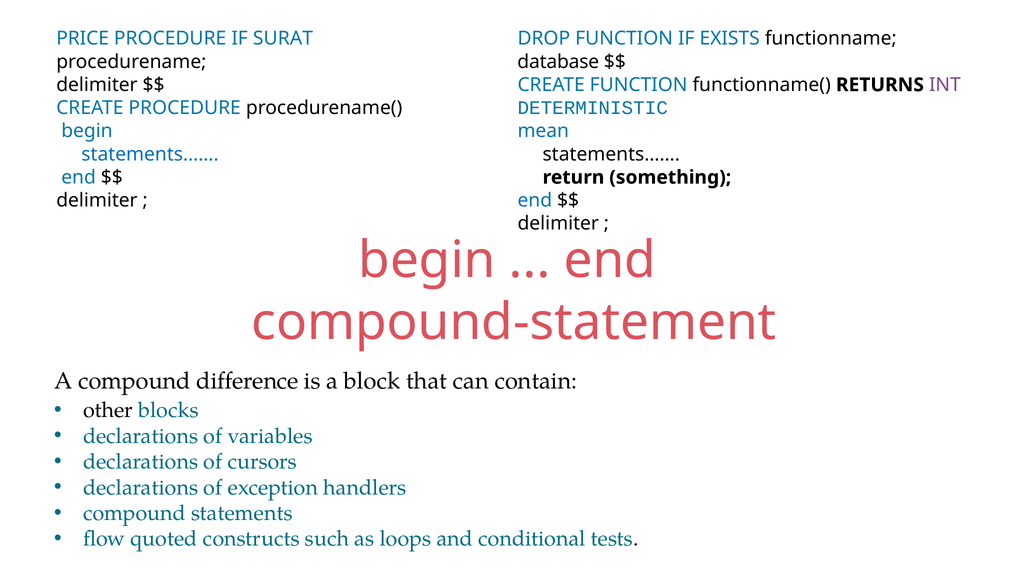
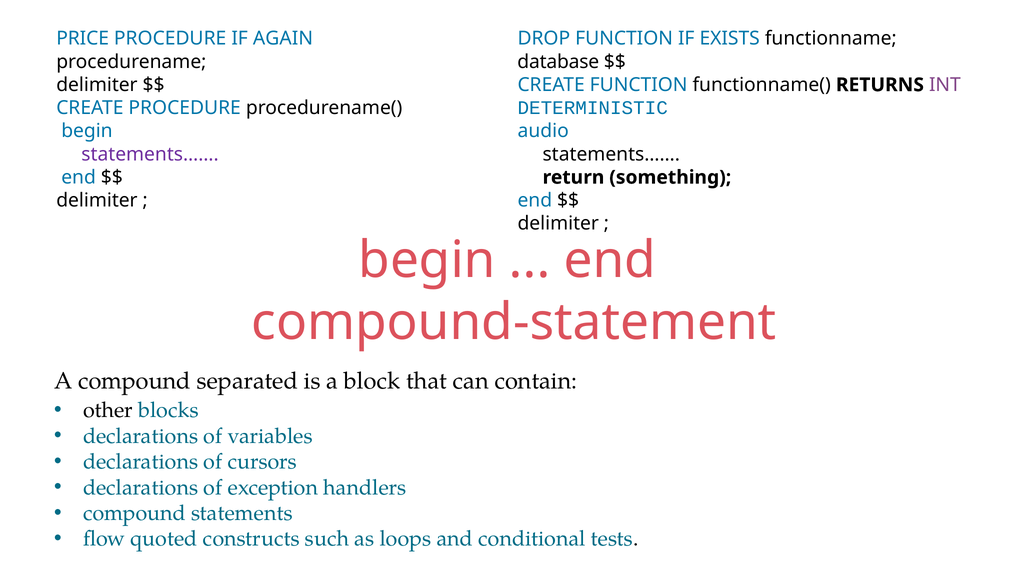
SURAT: SURAT -> AGAIN (283, 39)
mean: mean -> audio (543, 131)
statements…… colour: blue -> purple (150, 154)
difference: difference -> separated (247, 381)
